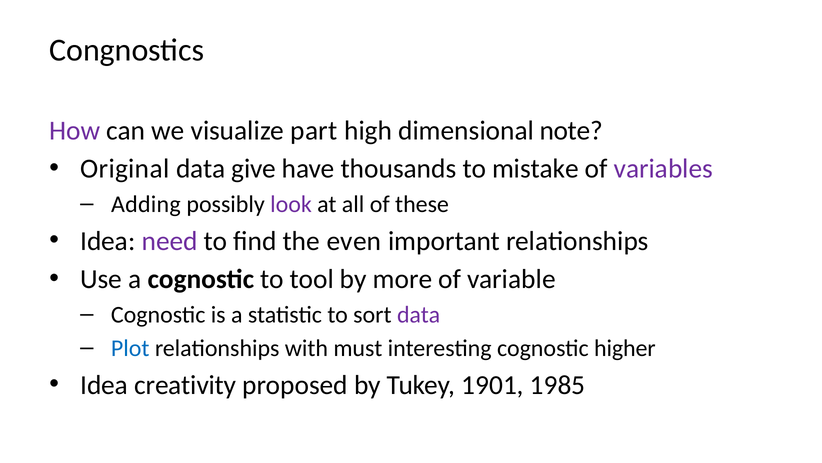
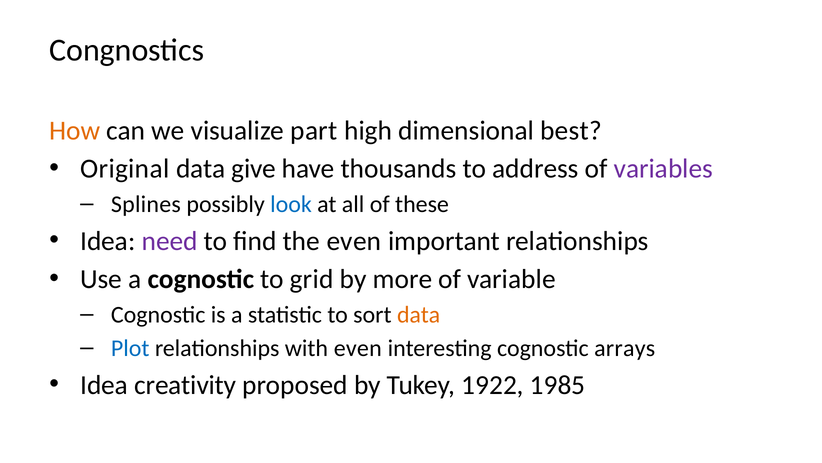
How colour: purple -> orange (75, 130)
note: note -> best (571, 130)
mistake: mistake -> address (535, 169)
Adding: Adding -> Splines (146, 204)
look colour: purple -> blue (291, 204)
tool: tool -> grid (312, 279)
data colour: purple -> orange (419, 314)
with must: must -> even (358, 348)
higher: higher -> arrays (625, 348)
1901: 1901 -> 1922 (493, 384)
